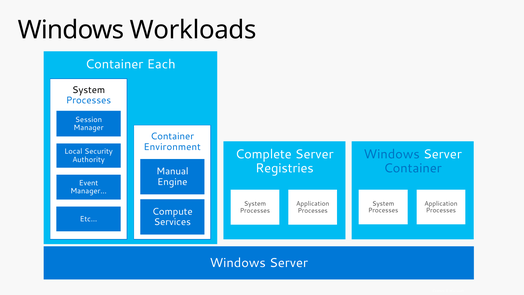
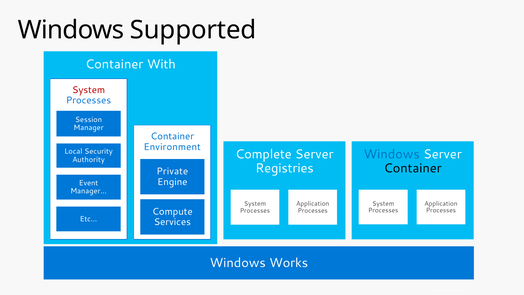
Workloads: Workloads -> Supported (193, 30)
Each: Each -> With (161, 64)
System colour: black -> red (89, 90)
Container colour: blue -> black (413, 168)
Manual: Manual -> Private (172, 171)
Server: Server -> Works (289, 263)
